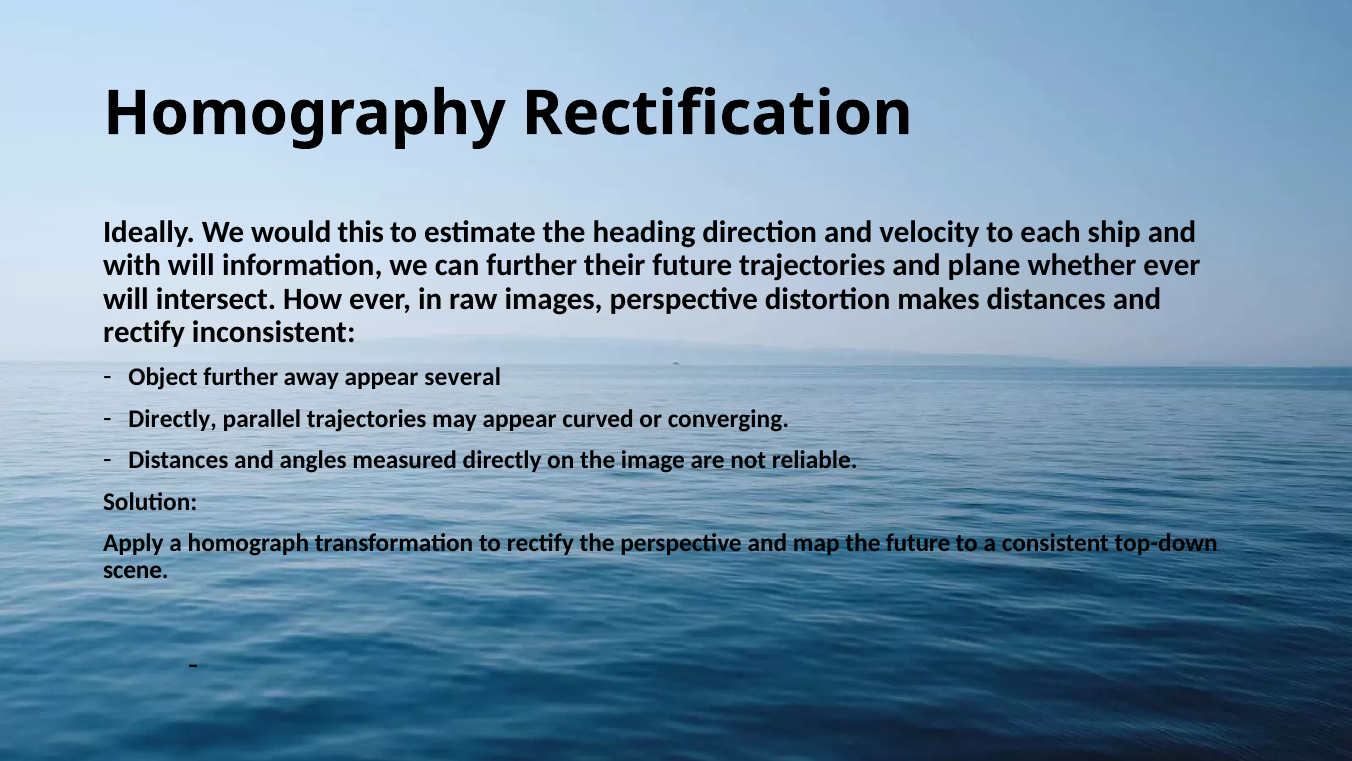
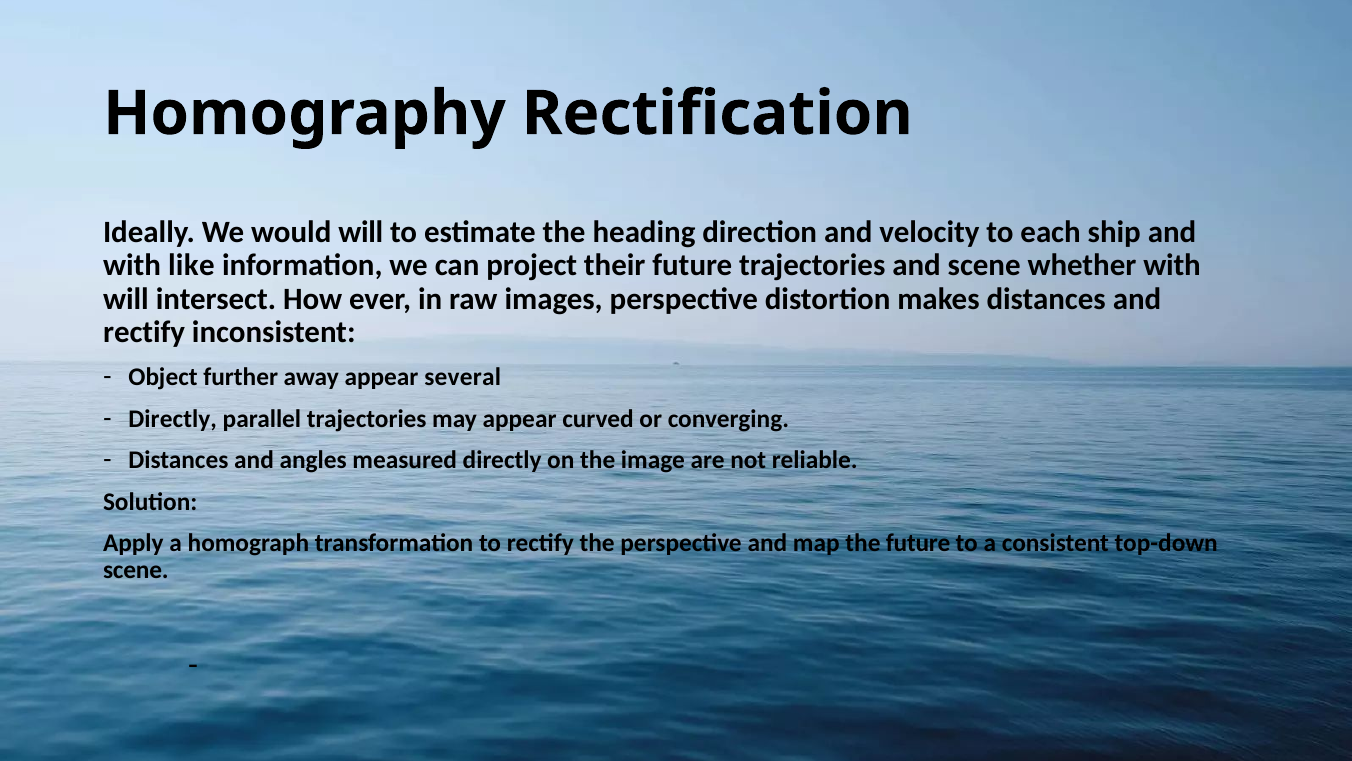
would this: this -> will (361, 232)
with will: will -> like (191, 265)
can further: further -> project (532, 265)
and plane: plane -> scene (984, 265)
whether ever: ever -> with (1172, 265)
